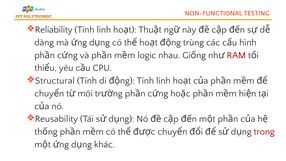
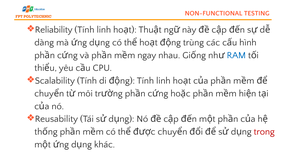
logic: logic -> ngay (147, 55)
RAM colour: red -> blue (236, 55)
Structural: Structural -> Scalability (55, 81)
